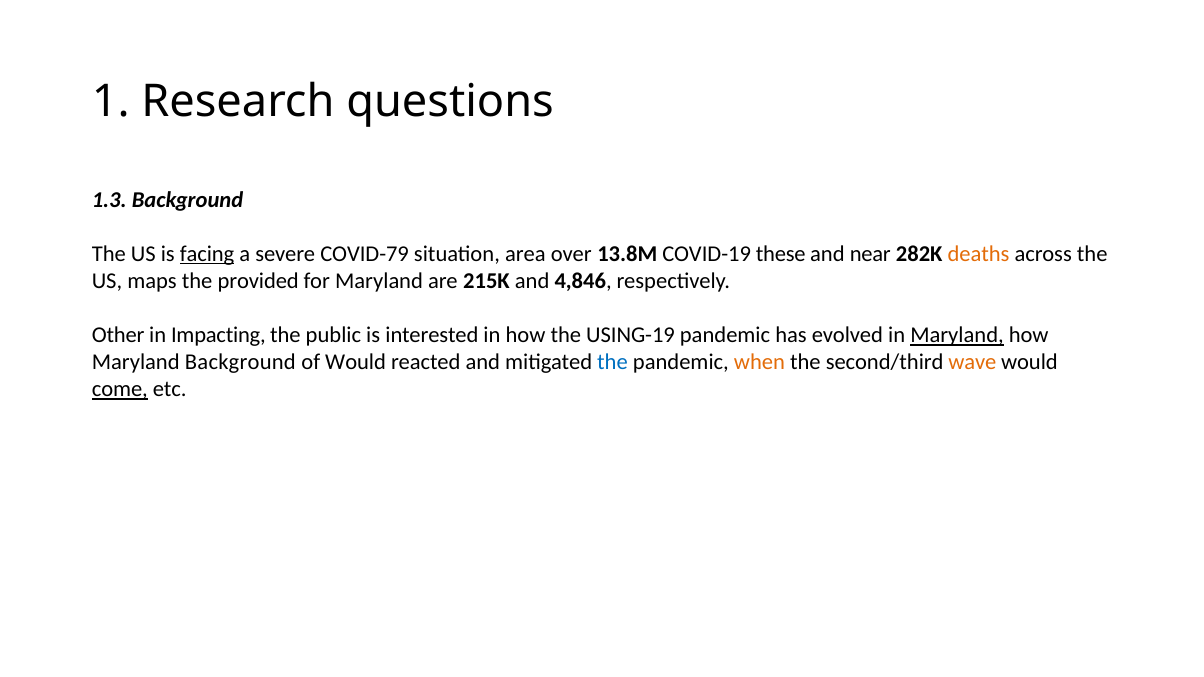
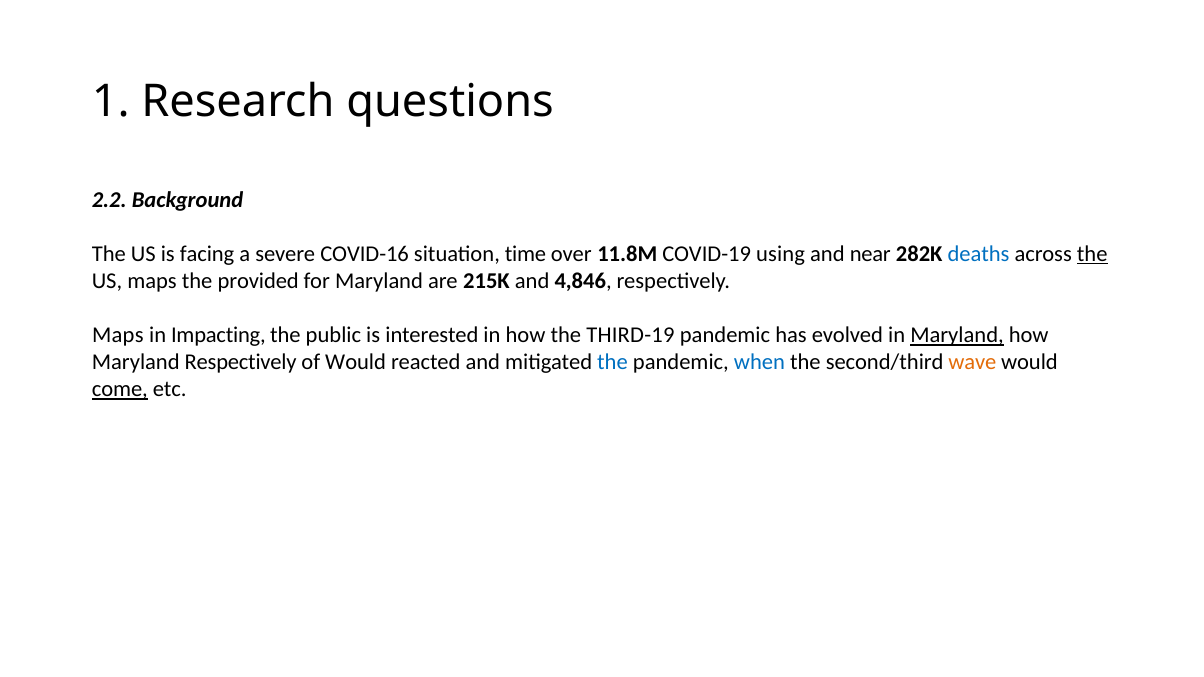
1.3: 1.3 -> 2.2 (109, 200)
facing underline: present -> none (207, 254)
COVID-79: COVID-79 -> COVID-16 (365, 254)
area: area -> time (526, 254)
13.8M: 13.8M -> 11.8M (627, 254)
these: these -> using (781, 254)
deaths colour: orange -> blue (978, 254)
the underline: none -> present (1092, 254)
Other: Other -> Maps (118, 335)
USING-19: USING-19 -> THIRD-19 (630, 335)
Maryland Background: Background -> Respectively (241, 362)
when colour: orange -> blue (759, 362)
